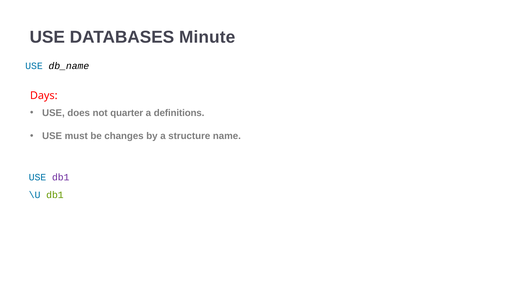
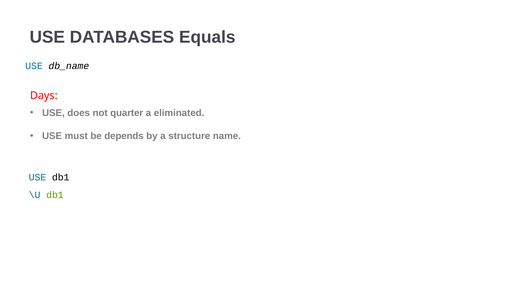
Minute: Minute -> Equals (207, 37)
definitions: definitions -> eliminated (179, 113)
changes: changes -> depends (124, 136)
db1 colour: purple -> black (61, 178)
